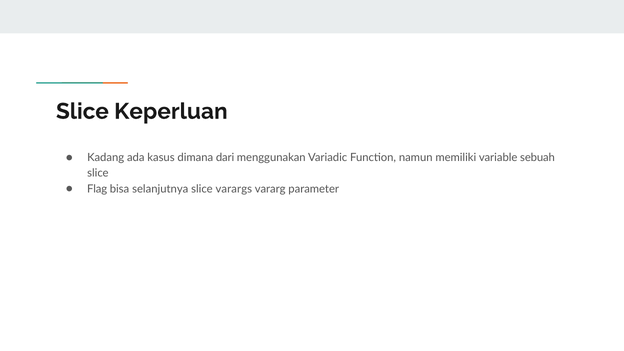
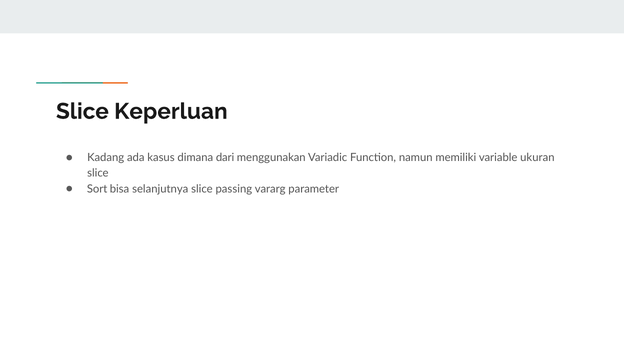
sebuah: sebuah -> ukuran (537, 158)
Flag: Flag -> Sort (97, 189)
varargs: varargs -> passing (234, 189)
